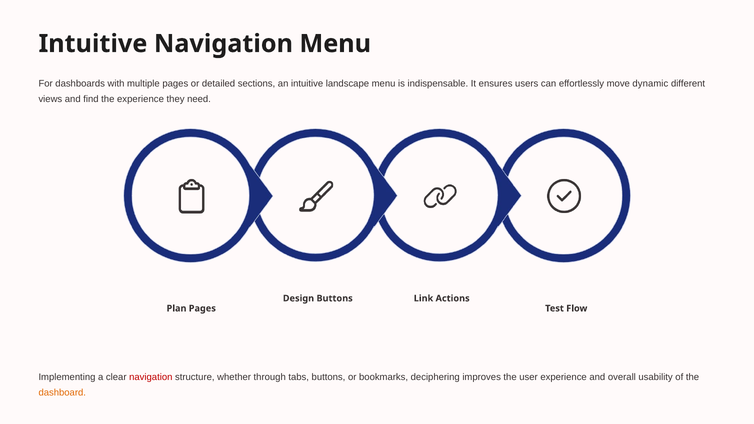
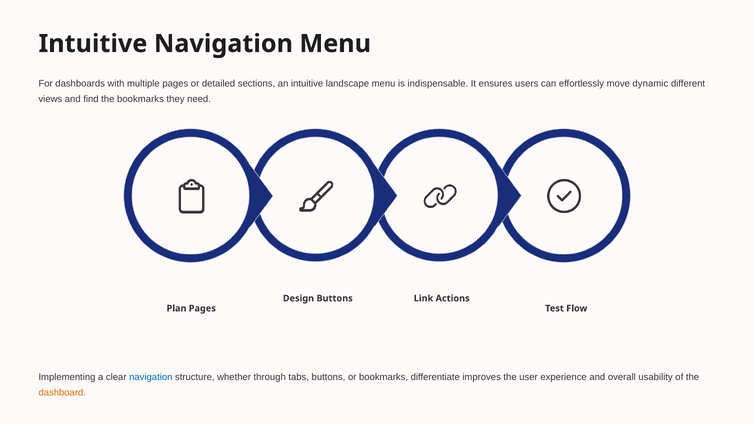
the experience: experience -> bookmarks (140, 99)
navigation colour: red -> blue (151, 377)
deciphering: deciphering -> differentiate (435, 377)
